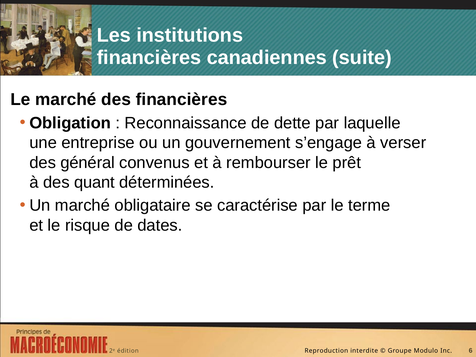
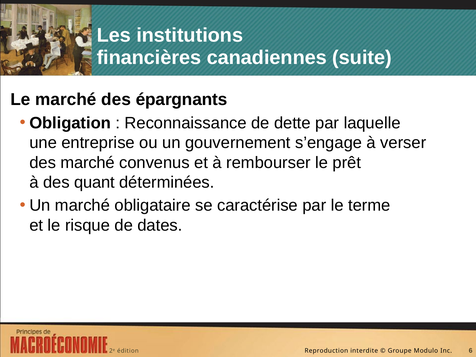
des financières: financières -> épargnants (182, 99)
des général: général -> marché (88, 163)
